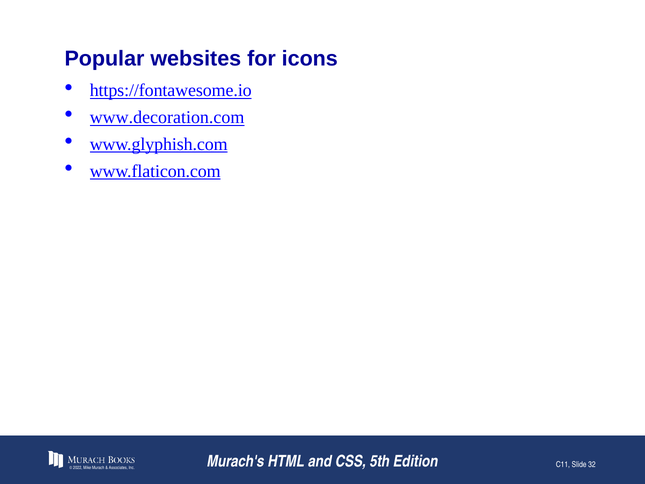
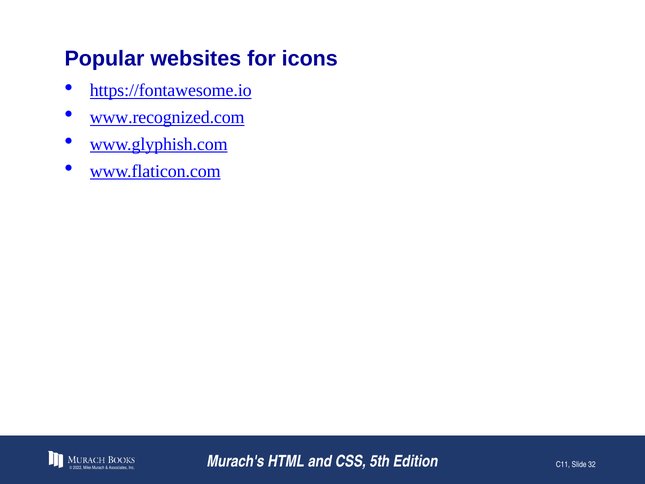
www.decoration.com: www.decoration.com -> www.recognized.com (167, 117)
